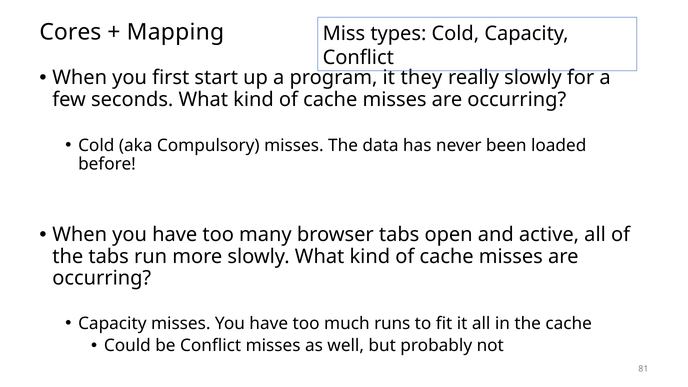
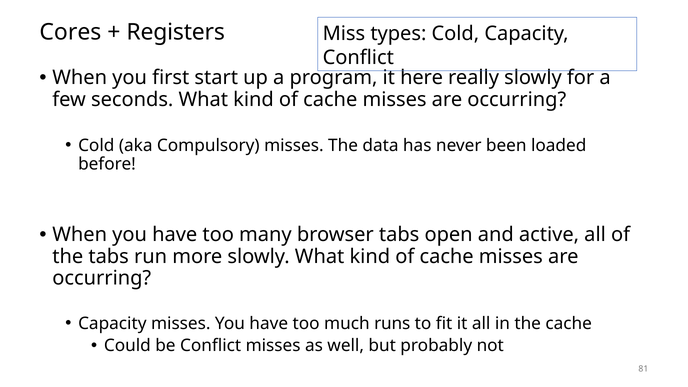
Mapping: Mapping -> Registers (176, 32)
they: they -> here (422, 78)
